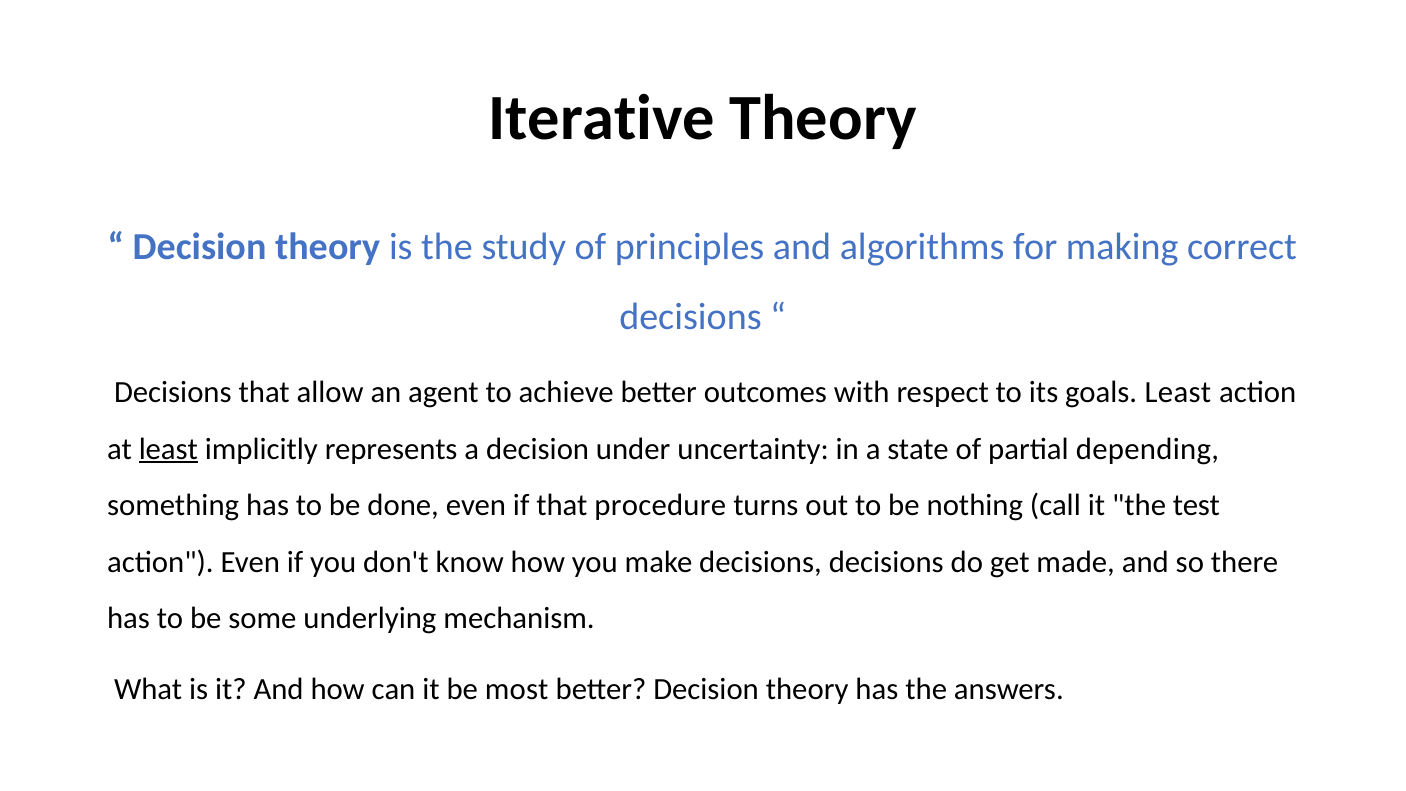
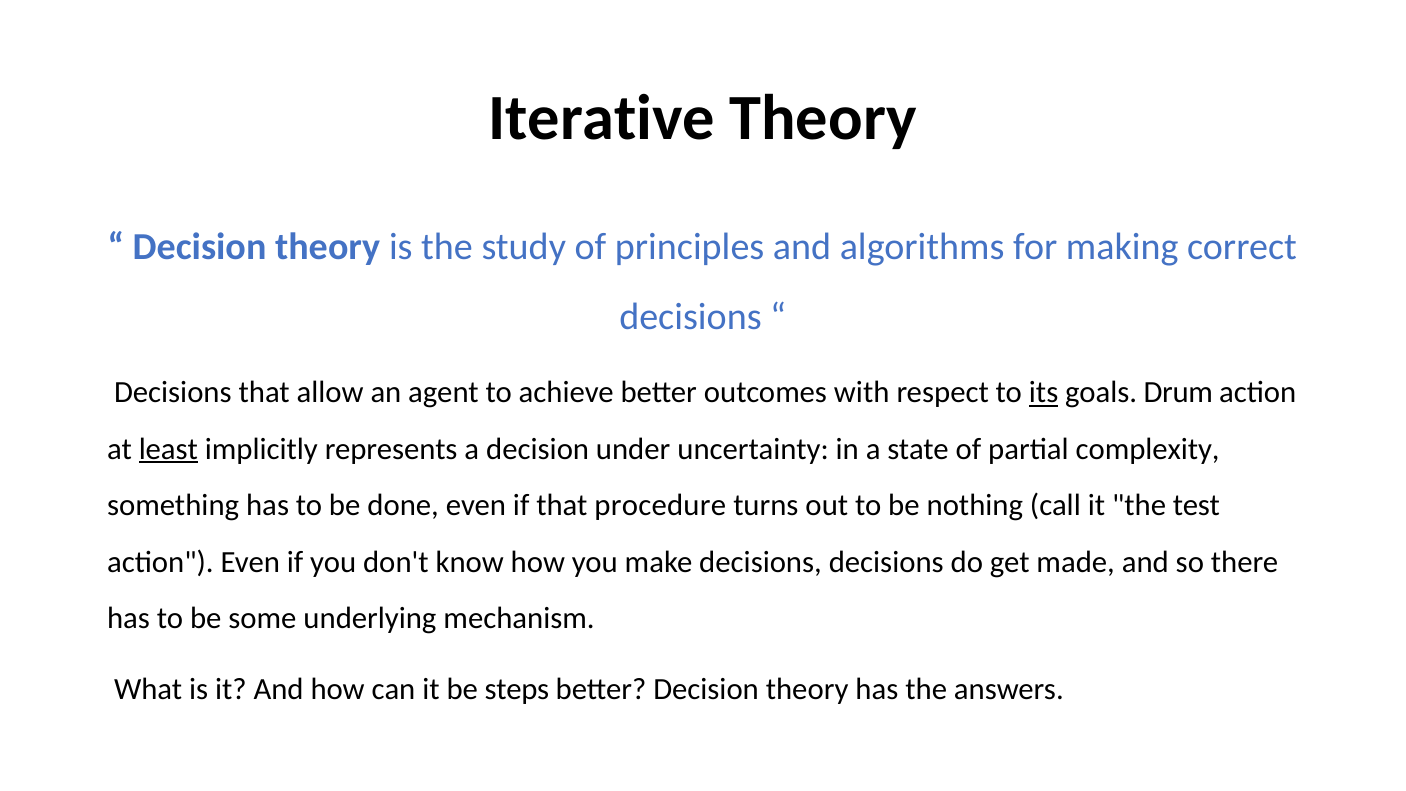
its underline: none -> present (1044, 393)
goals Least: Least -> Drum (1178, 393)
depending: depending -> complexity (1148, 449)
most: most -> steps (517, 689)
